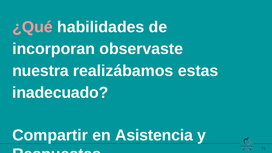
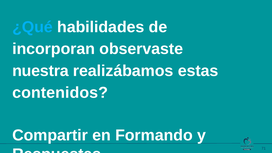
¿Qué colour: pink -> light blue (32, 27)
inadecuado: inadecuado -> contenidos (60, 93)
Asistencia: Asistencia -> Formando (154, 135)
